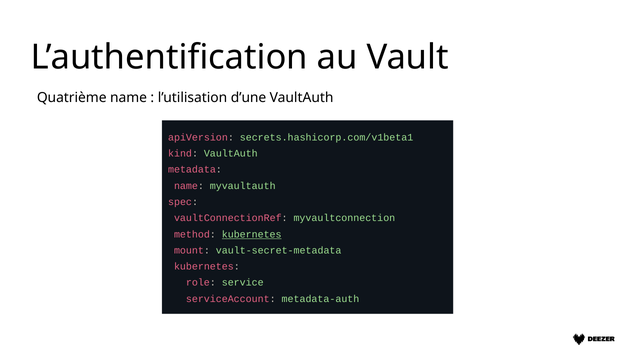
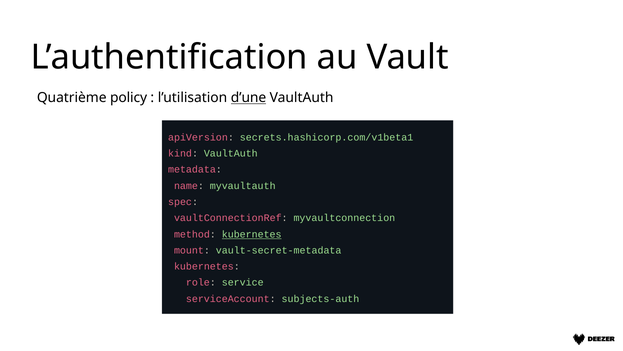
Quatrième name: name -> policy (129, 98)
d’une underline: none -> present (249, 98)
metadata-auth: metadata-auth -> subjects-auth (320, 298)
